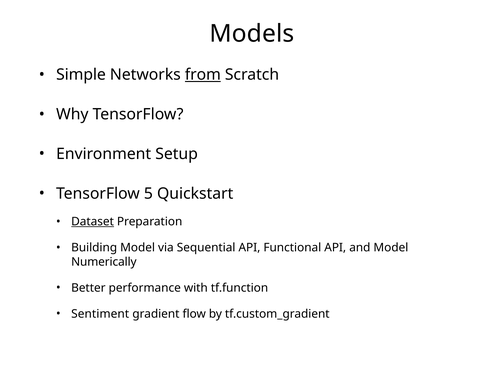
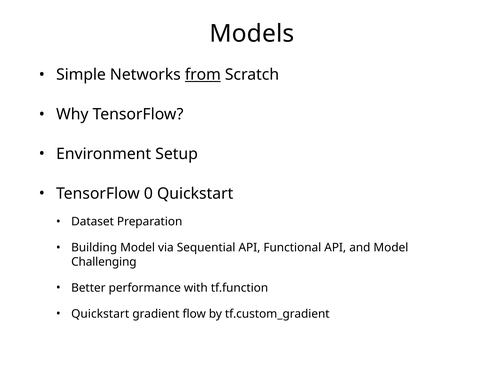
5: 5 -> 0 (148, 194)
Dataset underline: present -> none (93, 222)
Numerically: Numerically -> Challenging (104, 262)
Sentiment: Sentiment -> Quickstart (100, 314)
